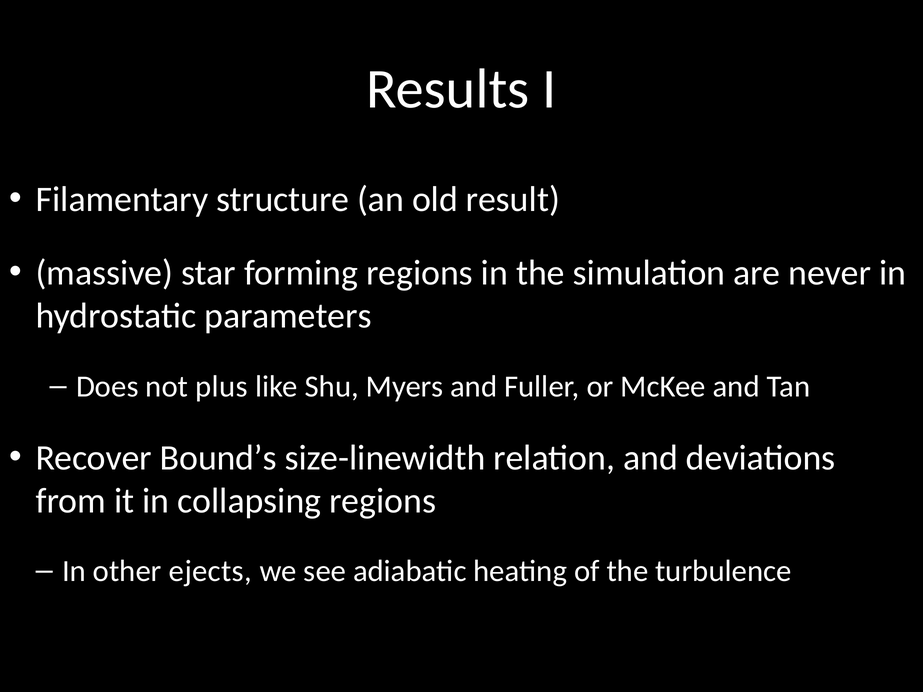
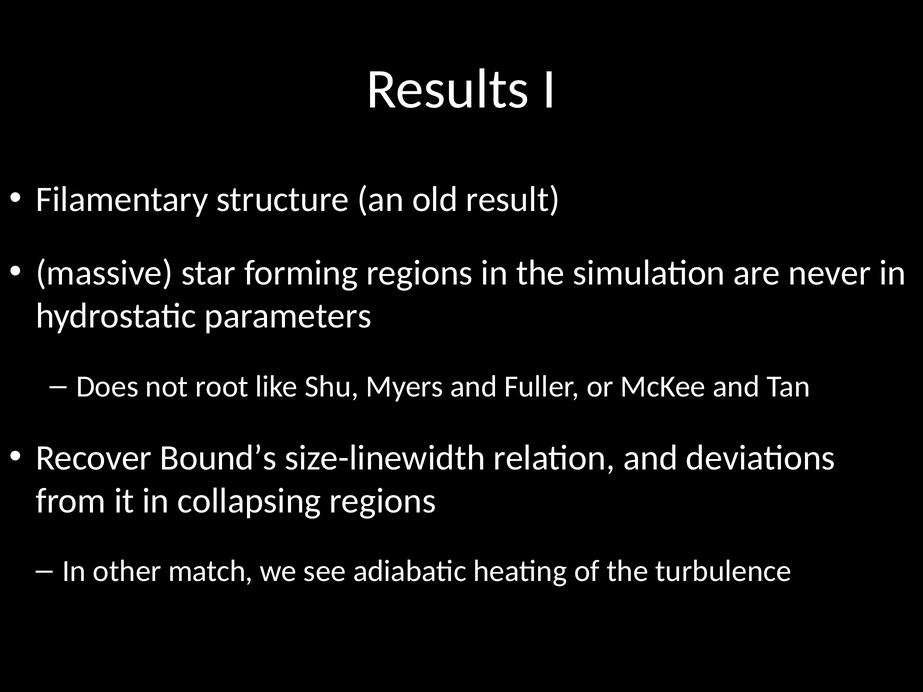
plus: plus -> root (222, 387)
ejects: ejects -> match (211, 571)
